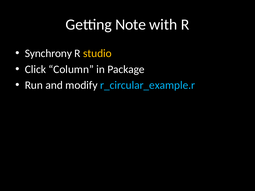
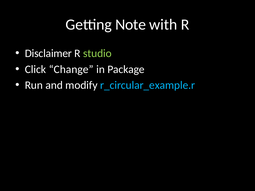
Synchrony: Synchrony -> Disclaimer (48, 53)
studio colour: yellow -> light green (97, 53)
Column: Column -> Change (71, 69)
